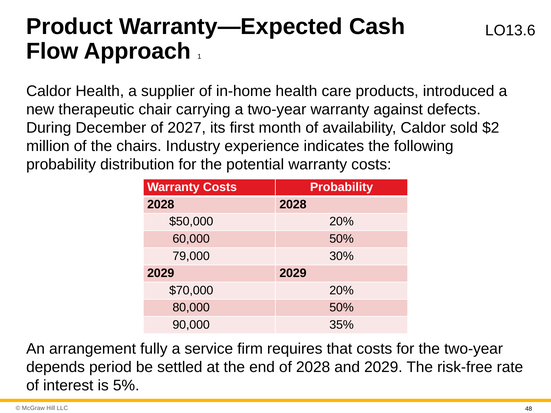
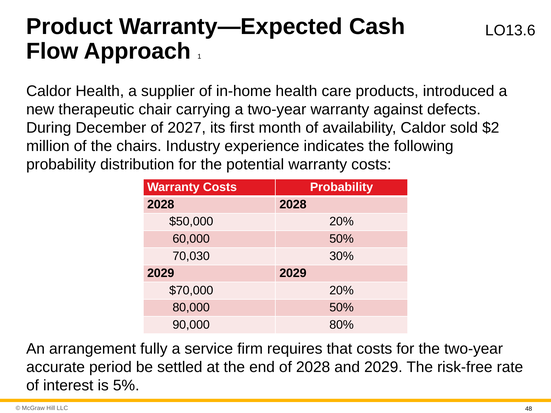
79,000: 79,000 -> 70,030 (191, 256)
35%: 35% -> 80% (342, 325)
depends: depends -> accurate (56, 367)
